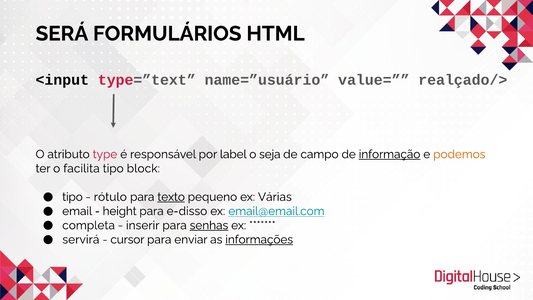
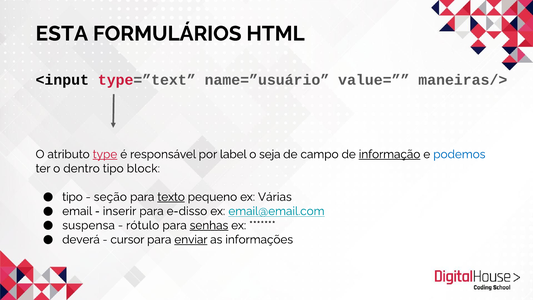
SERÁ: SERÁ -> ESTA (62, 34)
realçado/>: realçado/> -> maneiras/> (463, 80)
type underline: none -> present (105, 154)
podemos colour: orange -> blue (459, 154)
facilita: facilita -> dentro (82, 168)
rótulo: rótulo -> seção (110, 197)
height: height -> inserir (120, 211)
completa: completa -> suspensa (89, 225)
inserir: inserir -> rótulo (143, 225)
servirá: servirá -> deverá (81, 239)
enviar underline: none -> present (191, 239)
informações underline: present -> none (259, 239)
